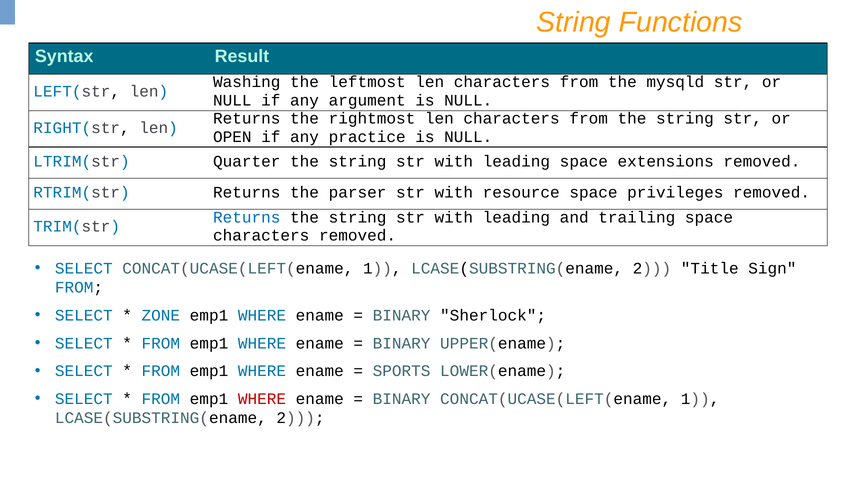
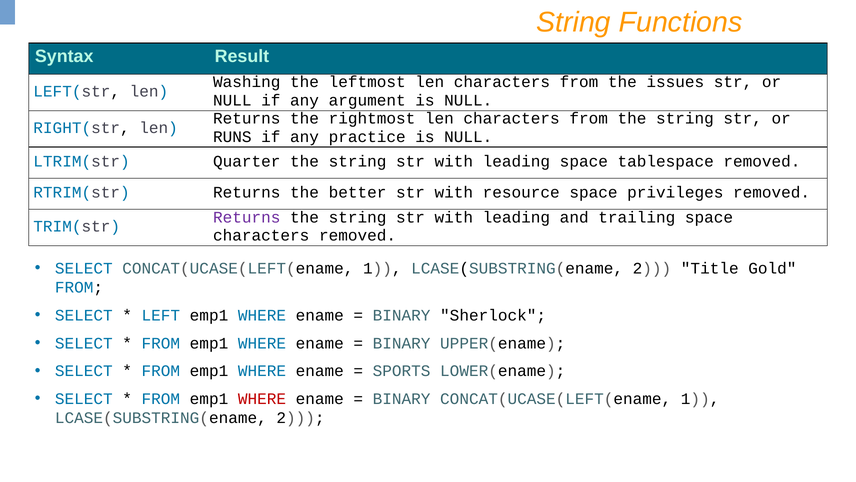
mysqld: mysqld -> issues (675, 82)
OPEN: OPEN -> RUNS (232, 137)
extensions: extensions -> tablespace (666, 161)
parser: parser -> better (358, 192)
Returns colour: blue -> purple (247, 217)
Sign: Sign -> Gold (772, 268)
ZONE: ZONE -> LEFT (161, 315)
